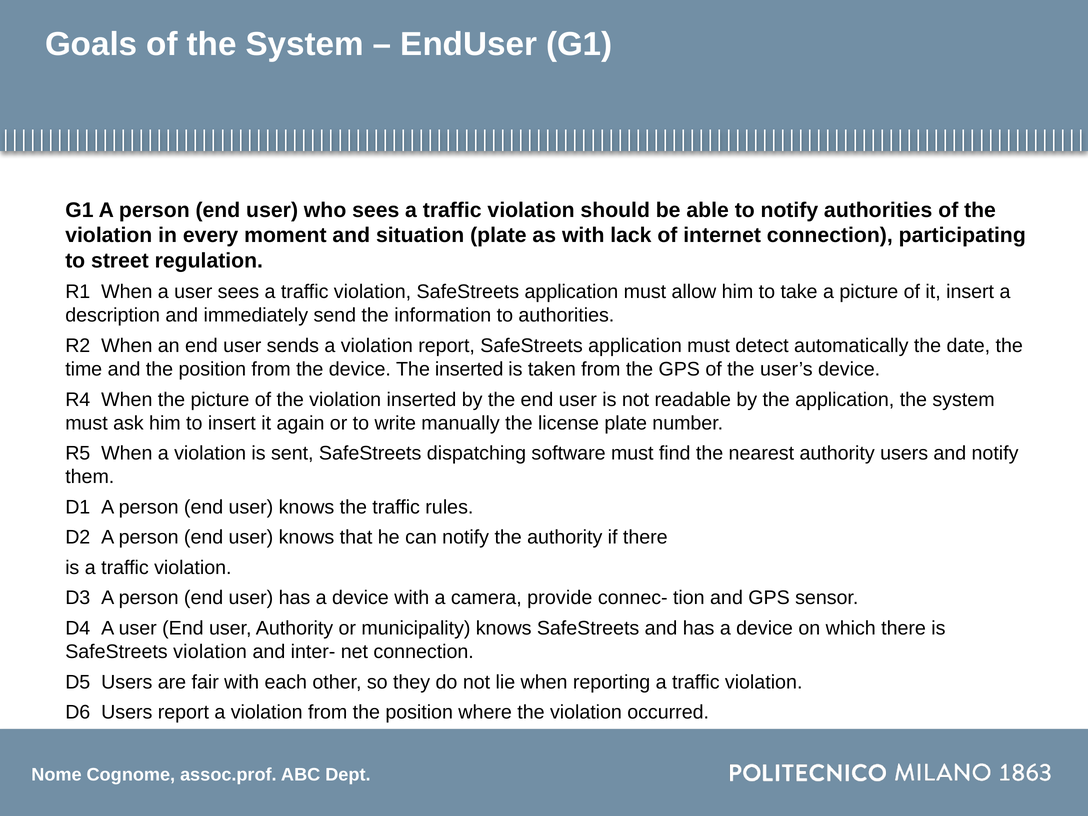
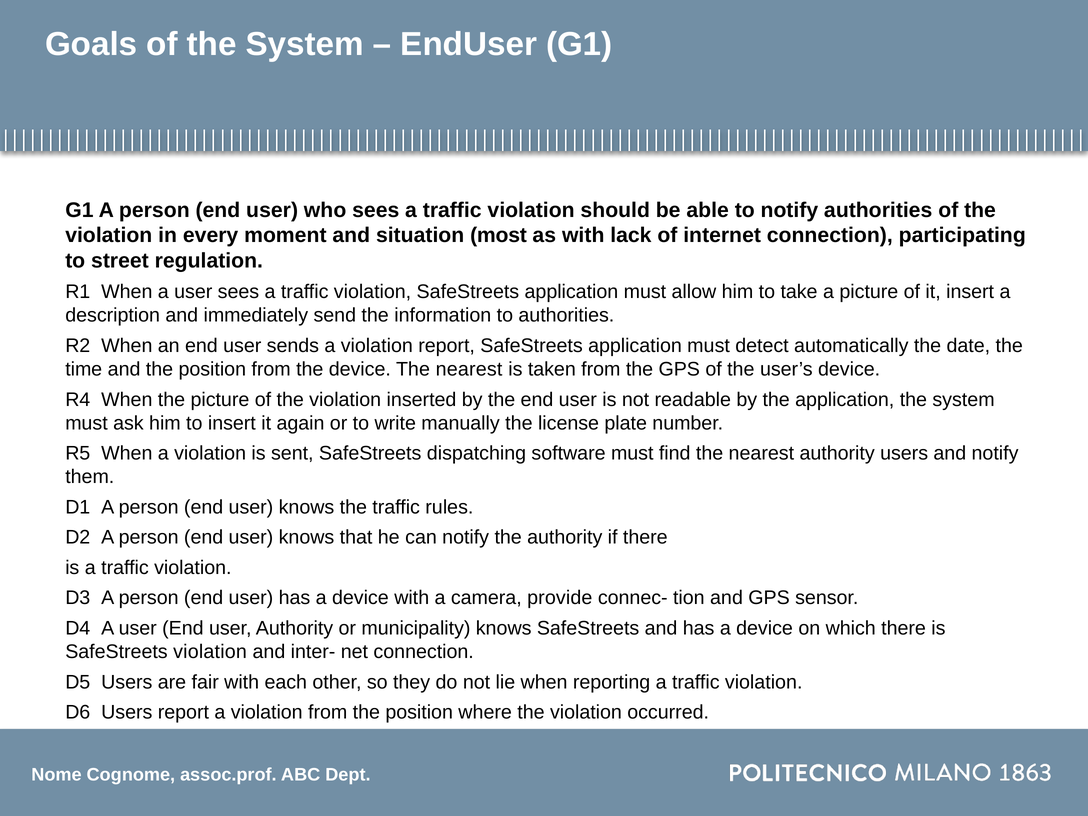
situation plate: plate -> most (498, 235)
device The inserted: inserted -> nearest (469, 369)
